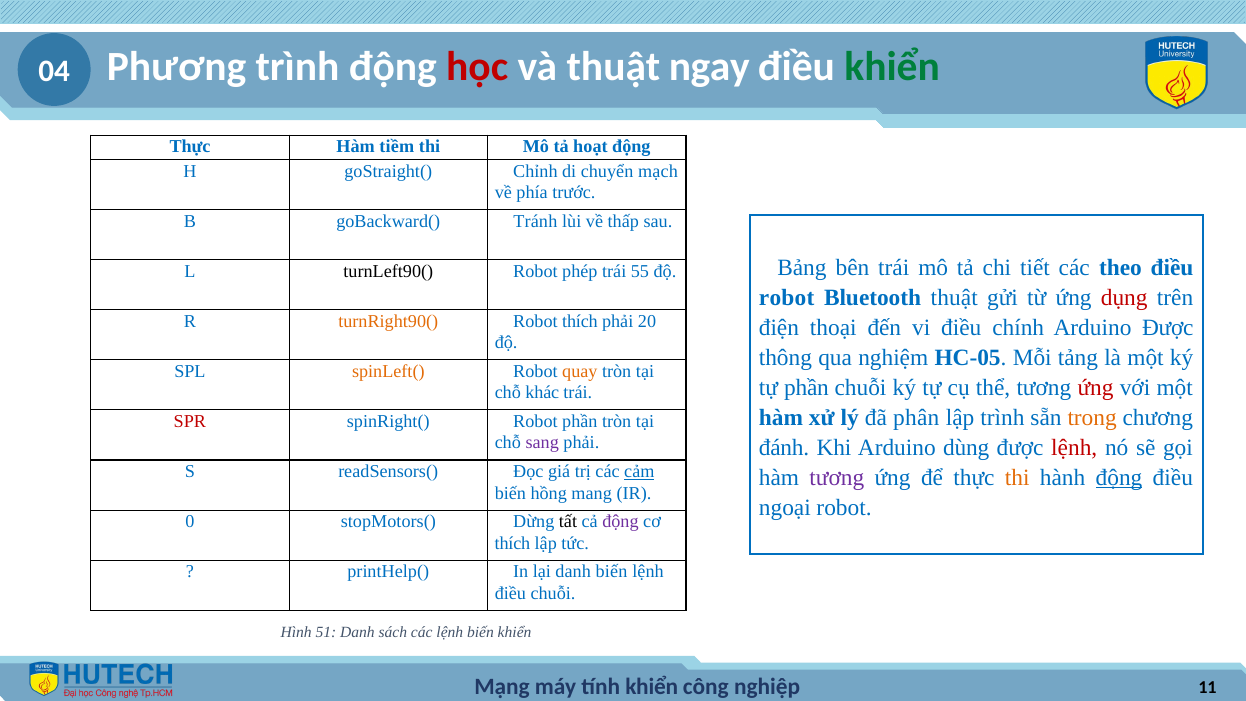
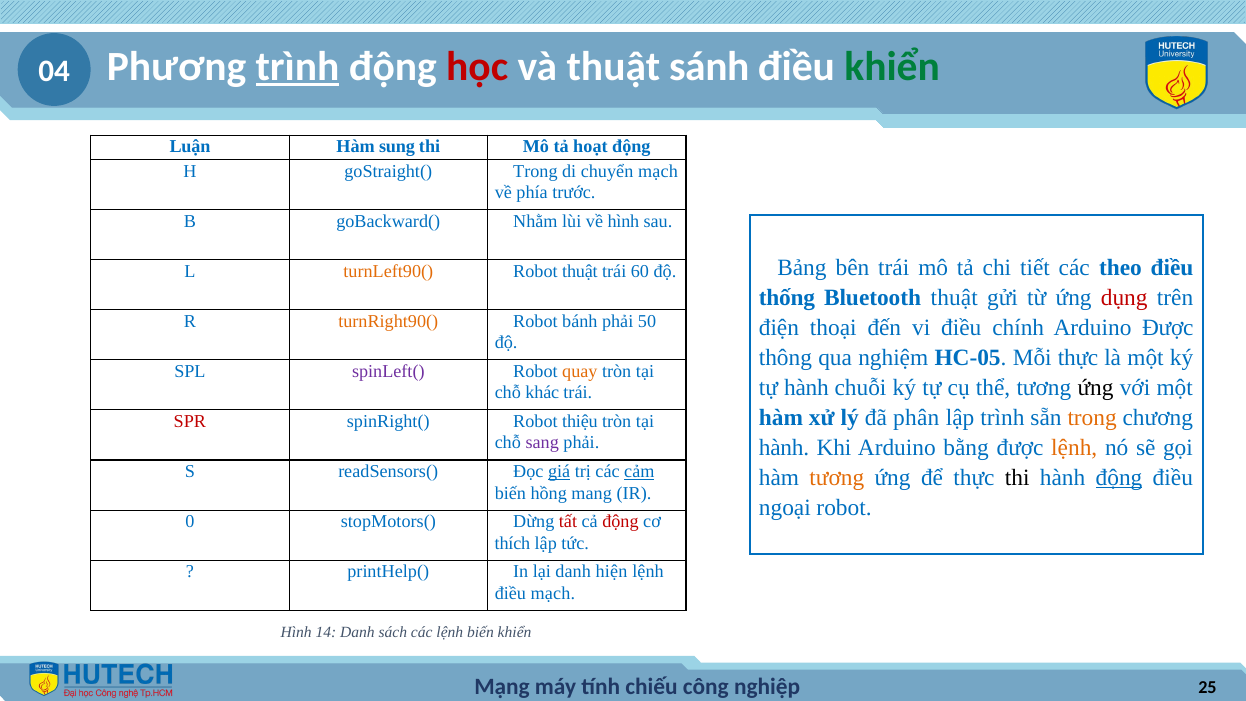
trình underline: none -> present (298, 66)
ngay: ngay -> sánh (709, 66)
Thực: Thực -> Luận (190, 147)
tiềm: tiềm -> sung (397, 147)
goStraight( Chỉnh: Chỉnh -> Trong (535, 171)
Tránh: Tránh -> Nhằm (535, 221)
thấp: thấp -> hình (623, 221)
turnLeft90( colour: black -> orange (388, 271)
Robot phép: phép -> thuật (580, 271)
55: 55 -> 60 (640, 271)
robot: robot -> thống (787, 297)
Robot thích: thích -> bánh (580, 321)
20: 20 -> 50 (647, 321)
Mỗi tảng: tảng -> thực (1078, 357)
spinLeft( colour: orange -> purple (388, 371)
tự phần: phần -> hành (806, 387)
ứng colour: red -> black (1096, 387)
Robot phần: phần -> thiệu (580, 421)
đánh: đánh -> hành (784, 447)
dùng: dùng -> bằng (966, 447)
lệnh colour: red -> orange (1074, 447)
giá underline: none -> present (559, 471)
tương colour: purple -> orange (837, 477)
thi colour: orange -> black (1017, 477)
tất colour: black -> red (568, 522)
động colour: purple -> red (620, 522)
danh biến: biến -> hiện (611, 572)
điều chuỗi: chuỗi -> mạch (553, 593)
51: 51 -> 14 (326, 632)
khiển: khiển -> chiếu (652, 687)
11: 11 -> 25 (1207, 687)
